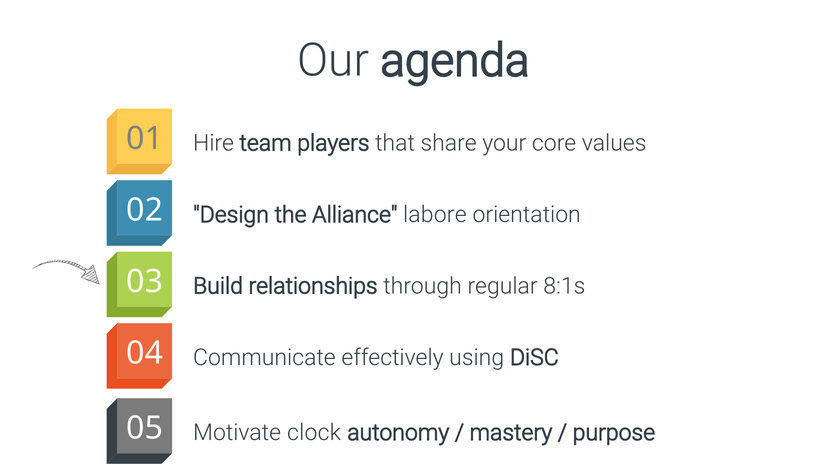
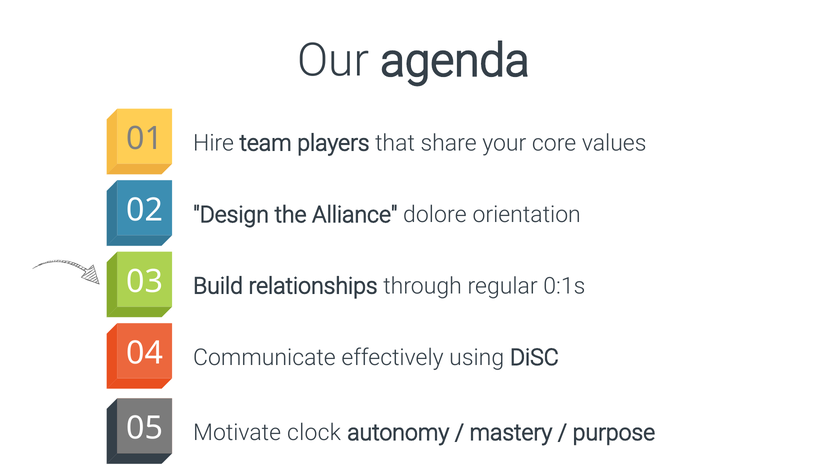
labore: labore -> dolore (435, 215)
8:1s: 8:1s -> 0:1s (564, 286)
